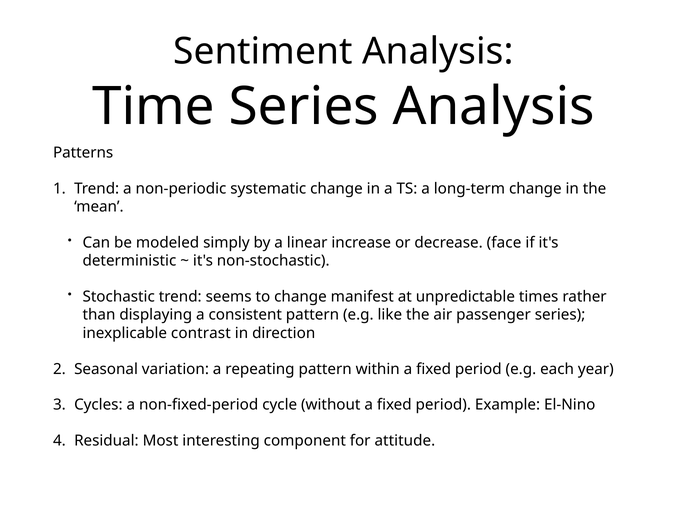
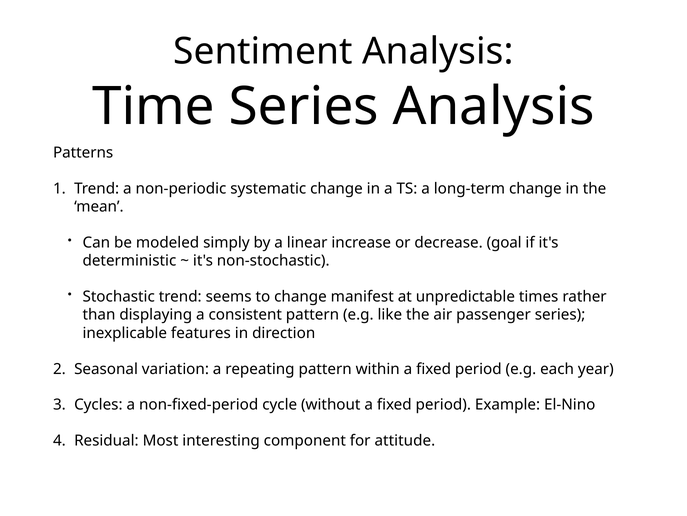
face: face -> goal (504, 242)
contrast: contrast -> features (201, 333)
